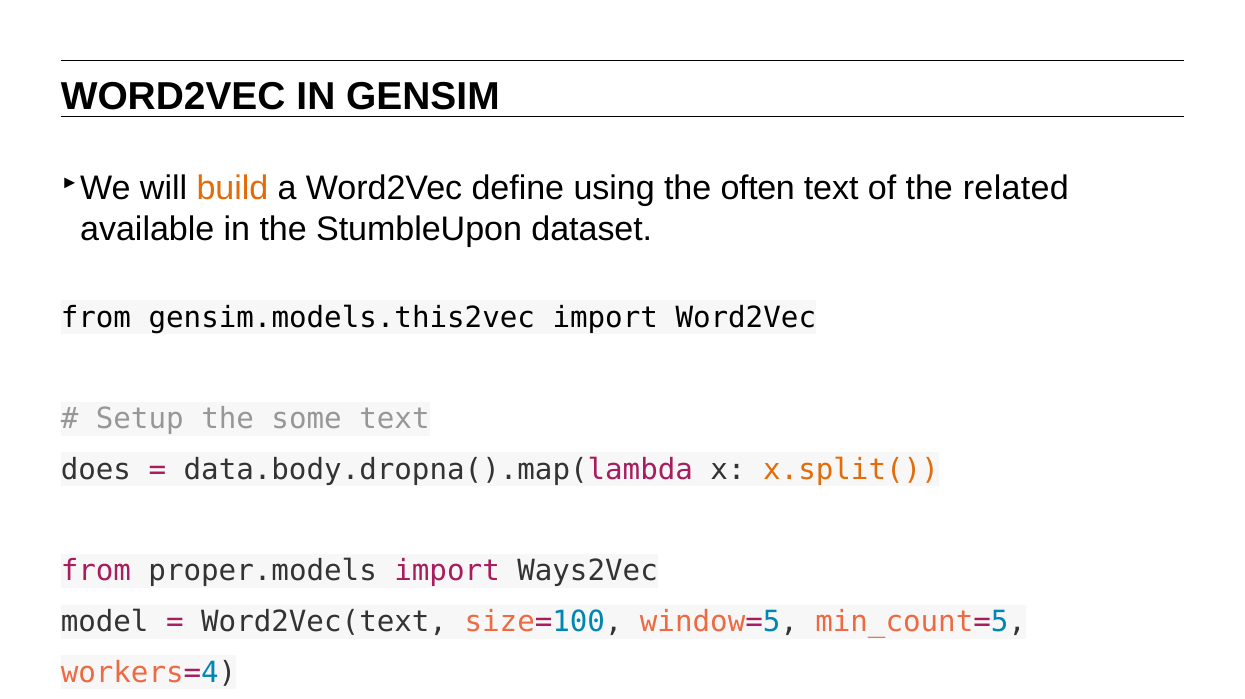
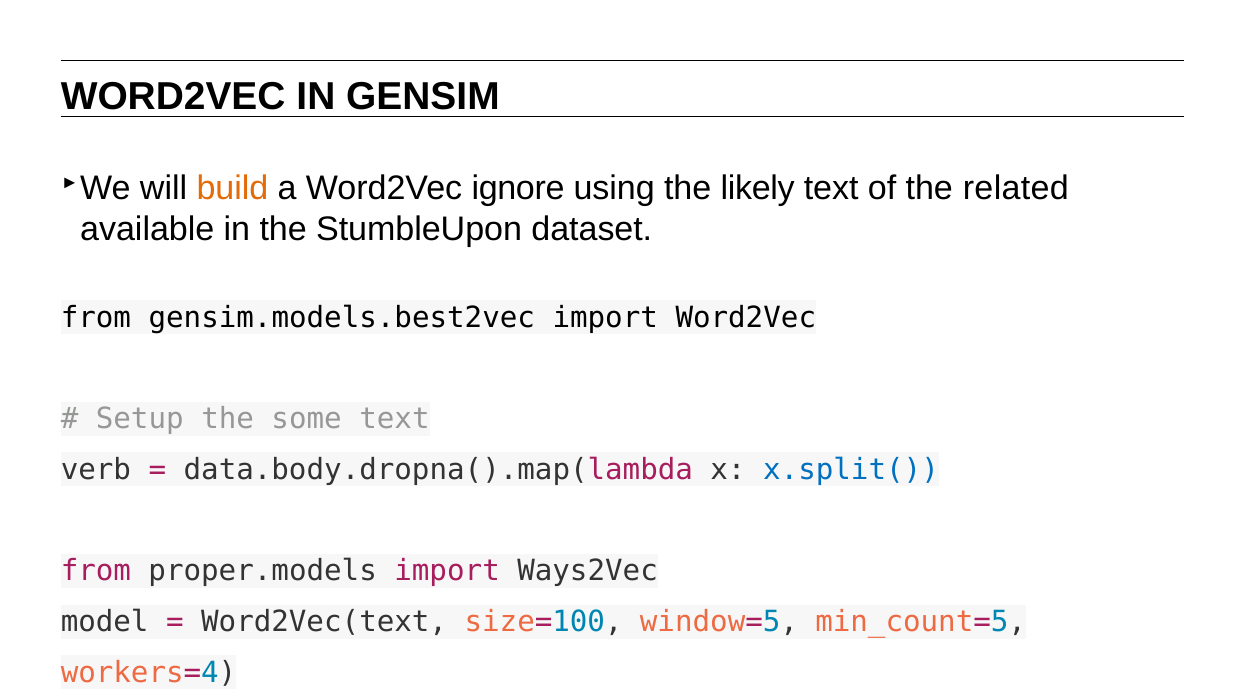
define: define -> ignore (518, 188)
often: often -> likely (758, 188)
gensim.models.this2vec: gensim.models.this2vec -> gensim.models.best2vec (342, 318)
does: does -> verb (96, 470)
x.split( colour: orange -> blue (851, 470)
